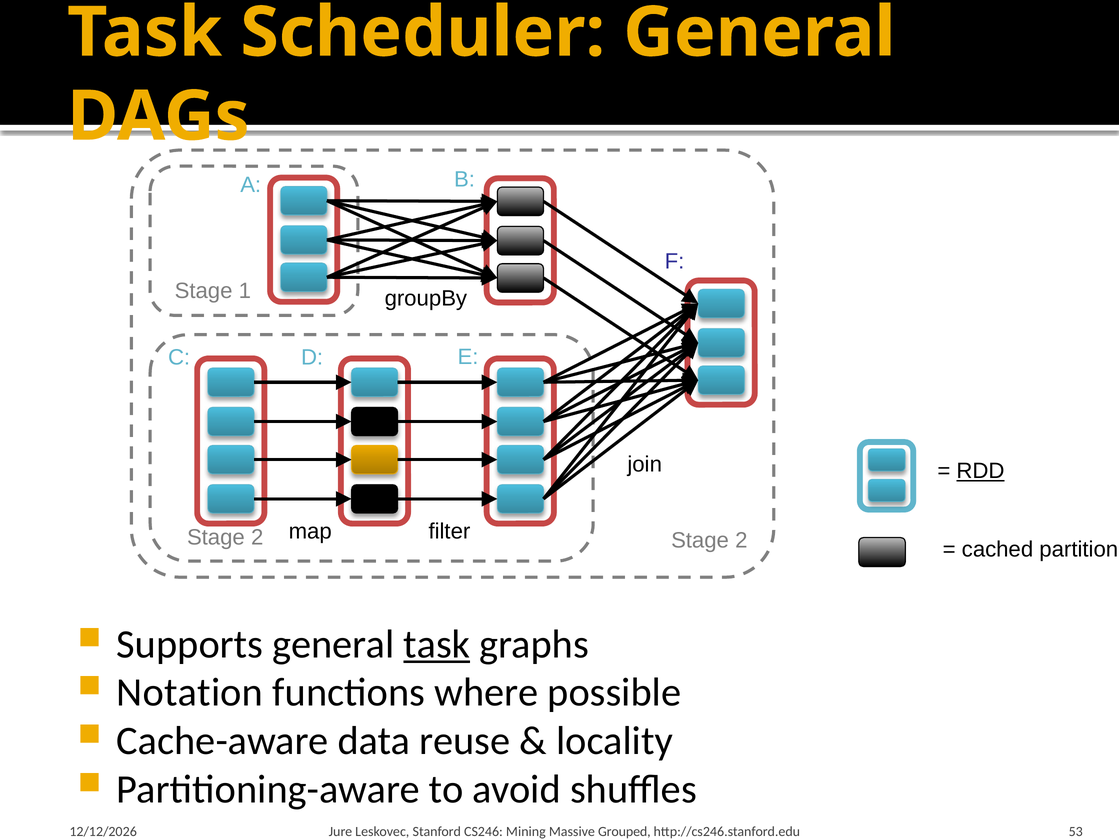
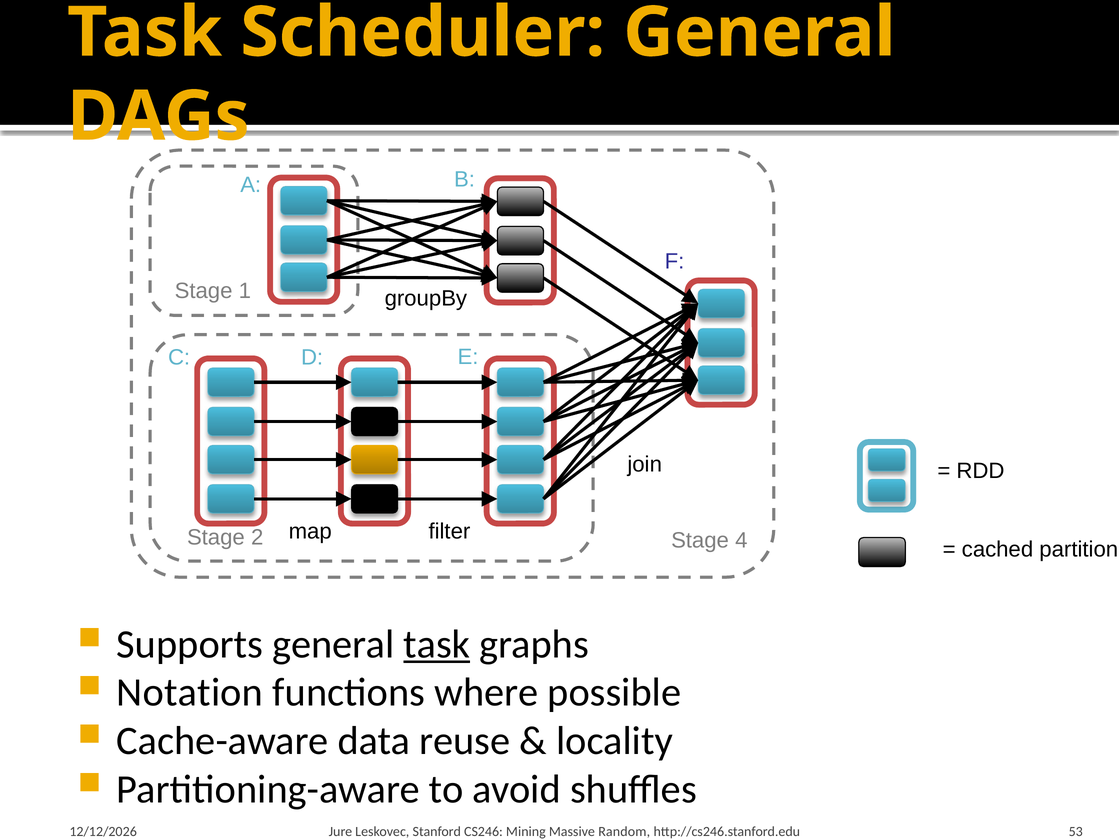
RDD underline: present -> none (980, 471)
2: 2 -> 4 (741, 541)
Grouped: Grouped -> Random (624, 832)
